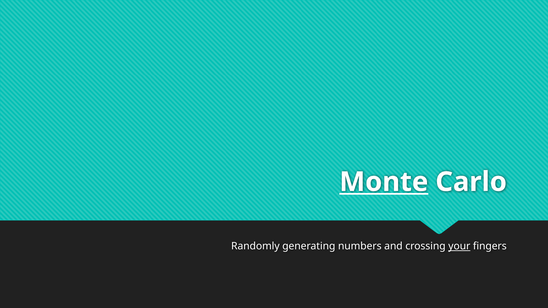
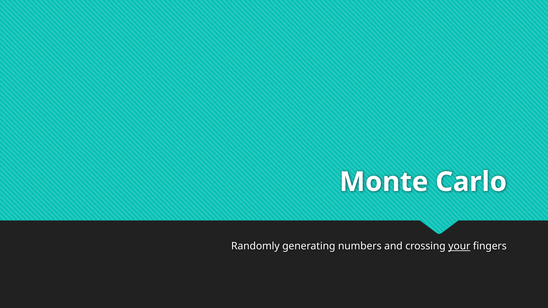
Monte underline: present -> none (384, 182)
